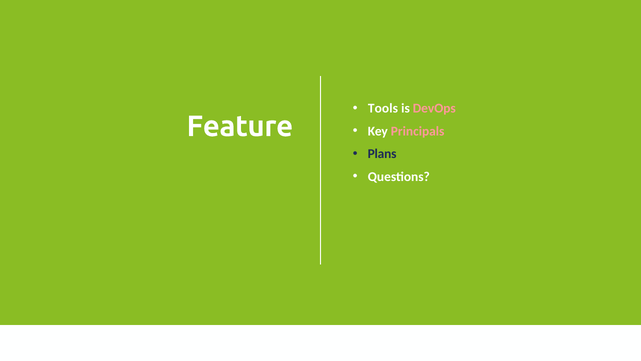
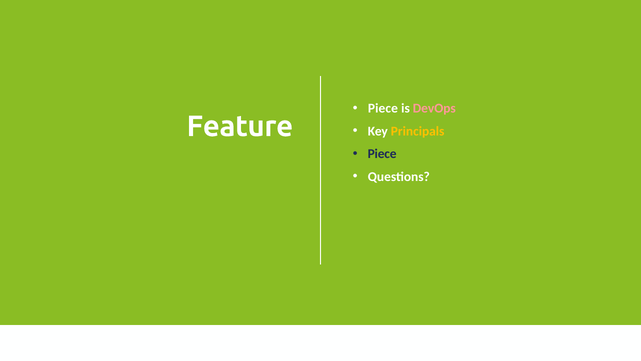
Tools: Tools -> Piece (383, 108)
Principals colour: pink -> yellow (418, 131)
Plans: Plans -> Piece (382, 154)
